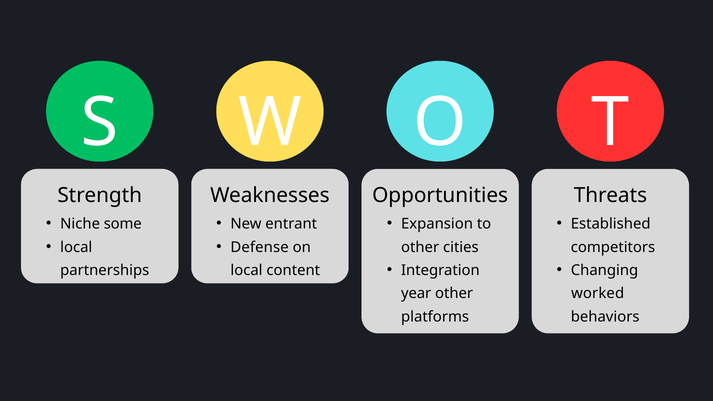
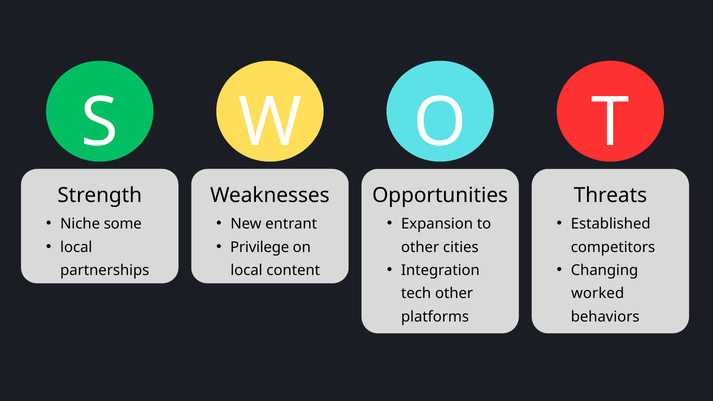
Defense: Defense -> Privilege (260, 247)
year: year -> tech (416, 294)
